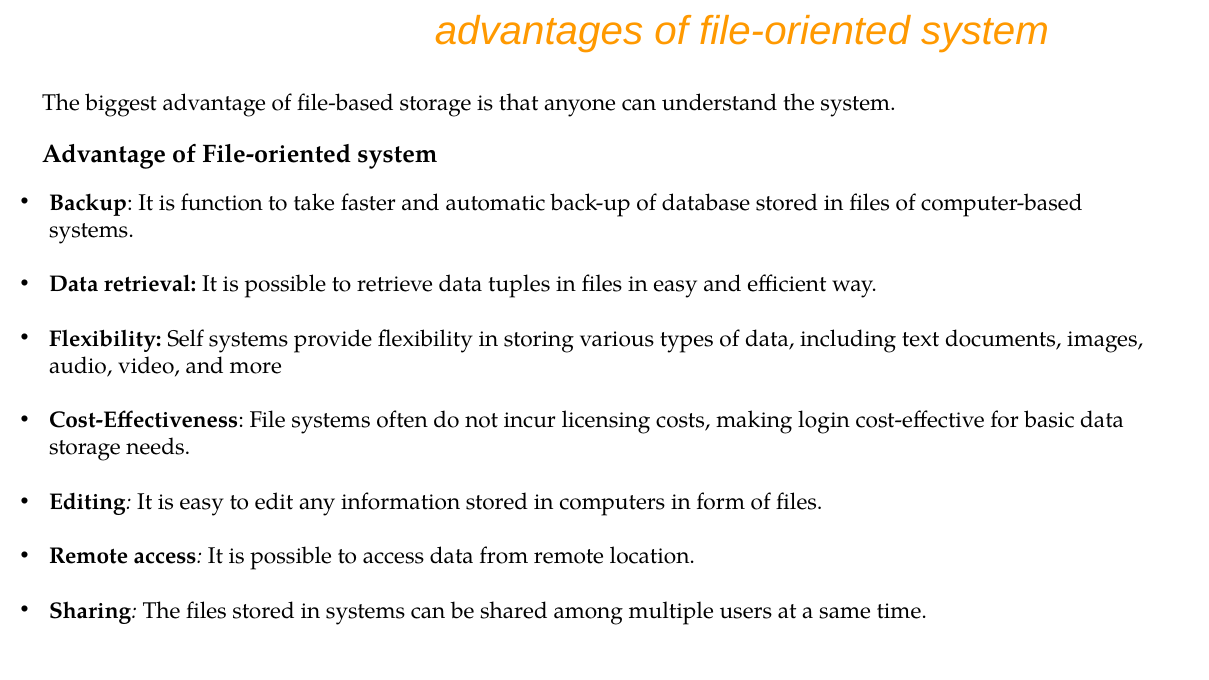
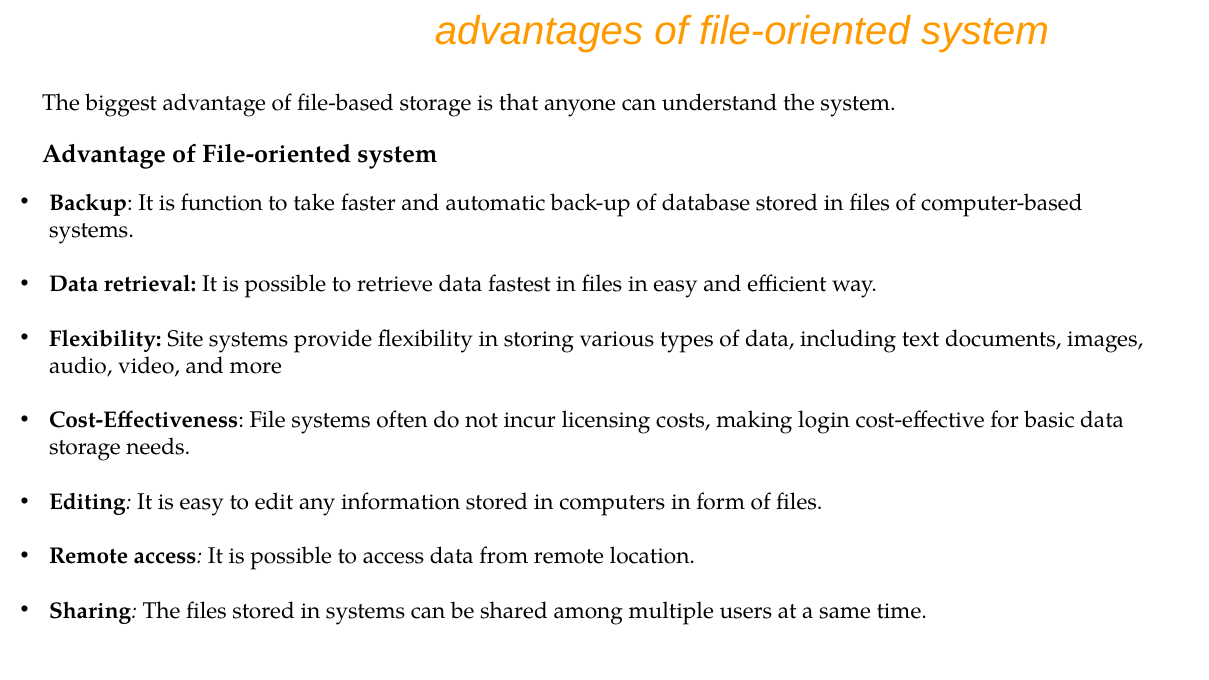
tuples: tuples -> fastest (519, 284)
Self: Self -> Site (185, 339)
